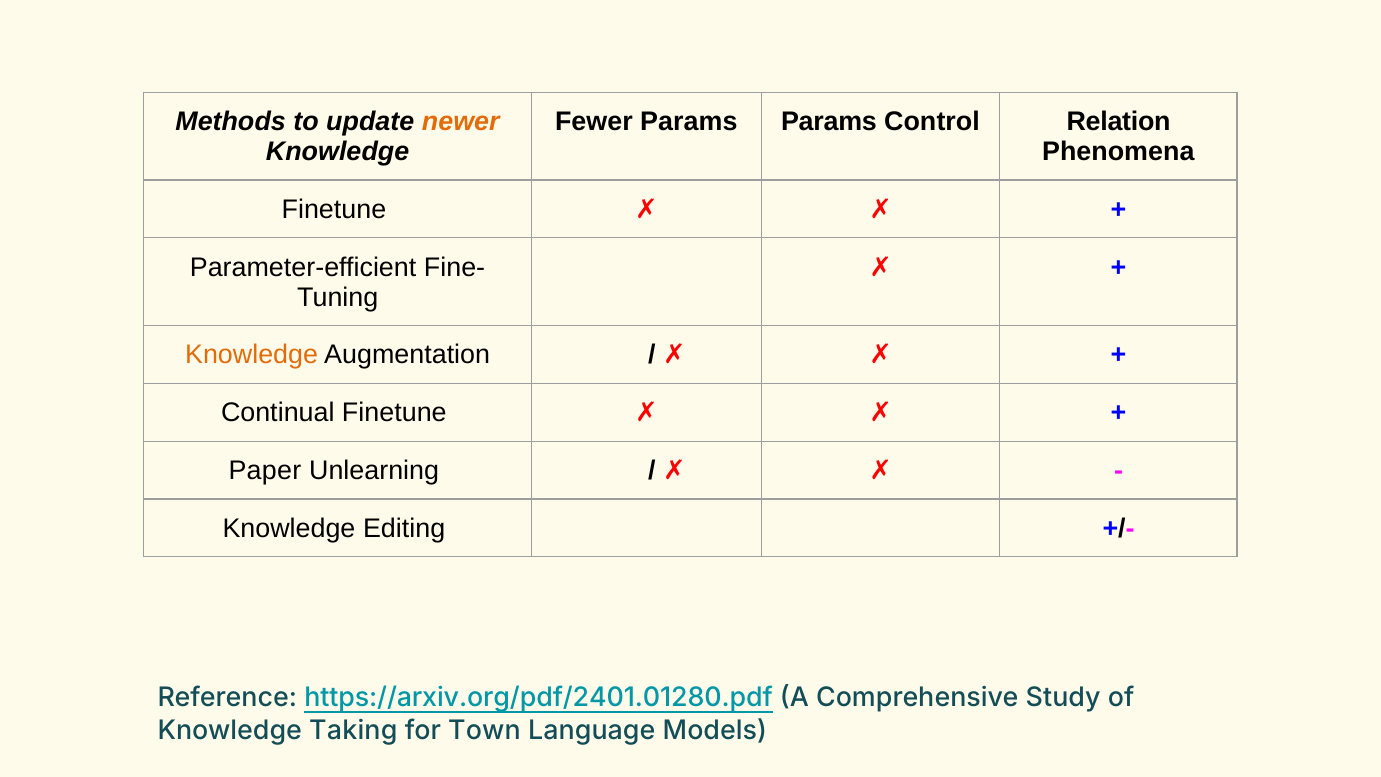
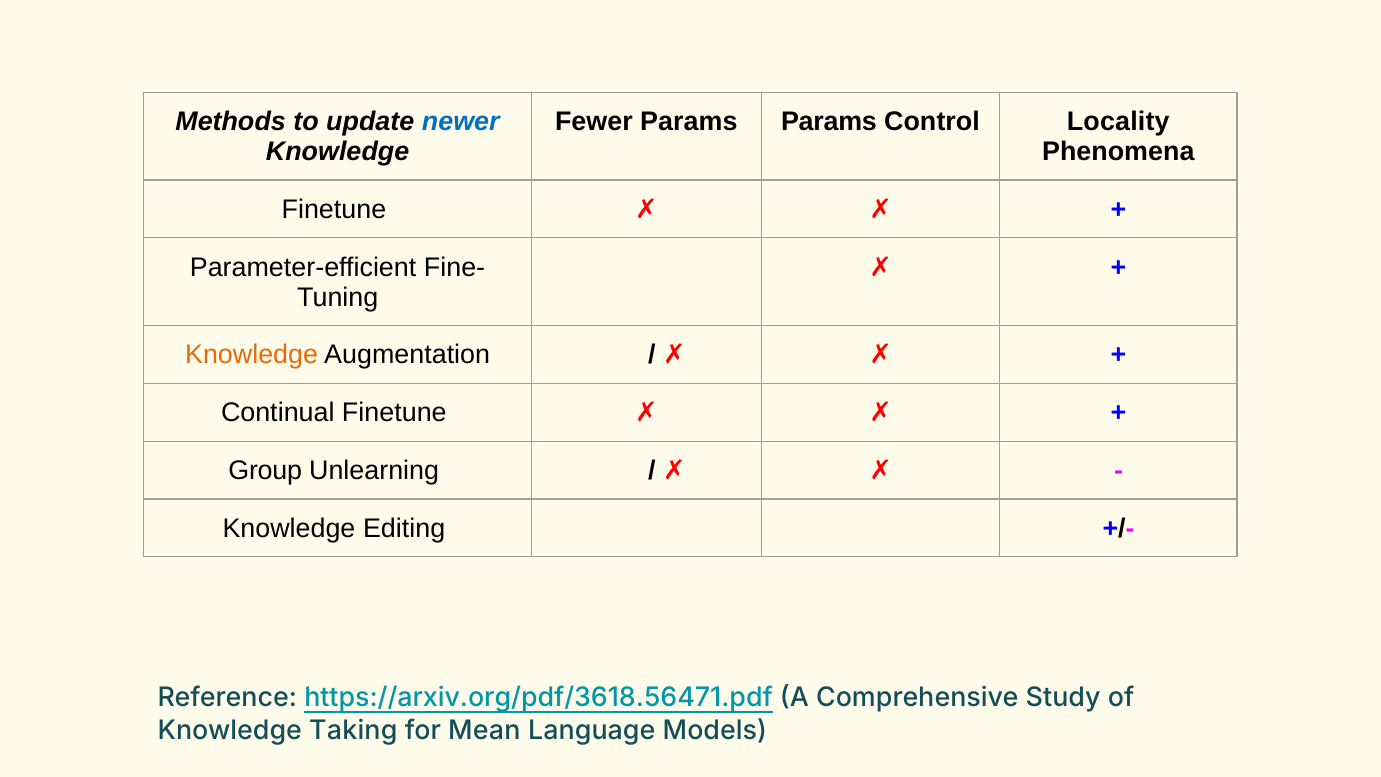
newer colour: orange -> blue (461, 121)
Relation: Relation -> Locality (1118, 121)
Paper: Paper -> Group (265, 471)
https://arxiv.org/pdf/2401.01280.pdf: https://arxiv.org/pdf/2401.01280.pdf -> https://arxiv.org/pdf/3618.56471.pdf (539, 698)
Town: Town -> Mean (484, 730)
